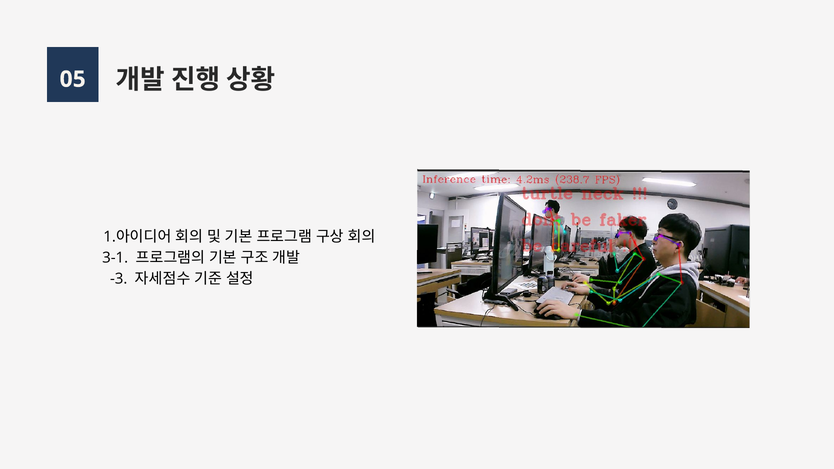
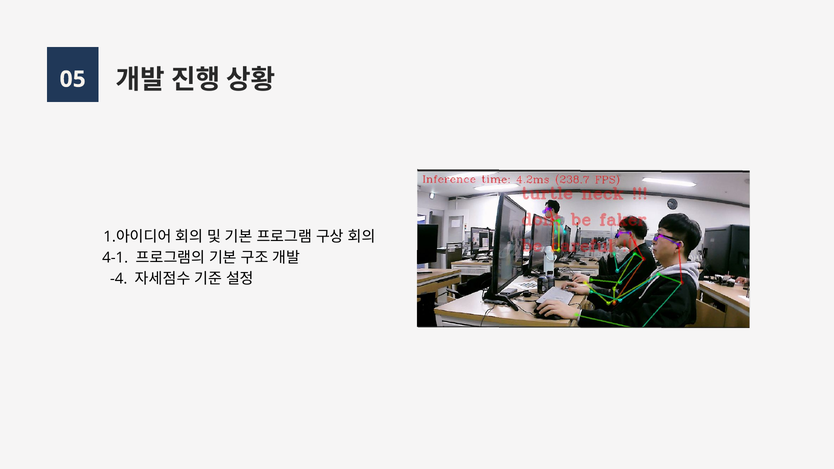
3-1: 3-1 -> 4-1 (115, 258)
-3: -3 -> -4 (119, 279)
